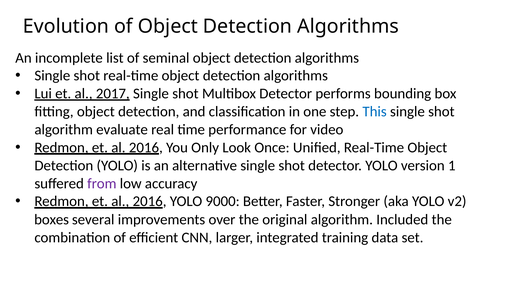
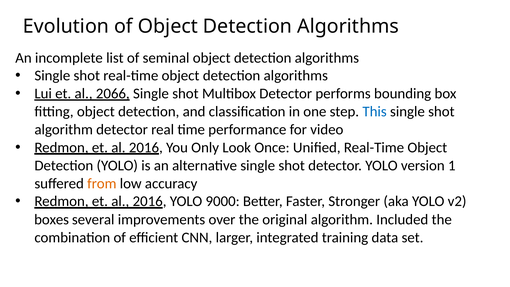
2017: 2017 -> 2066 (113, 94)
algorithm evaluate: evaluate -> detector (122, 130)
from colour: purple -> orange (102, 183)
